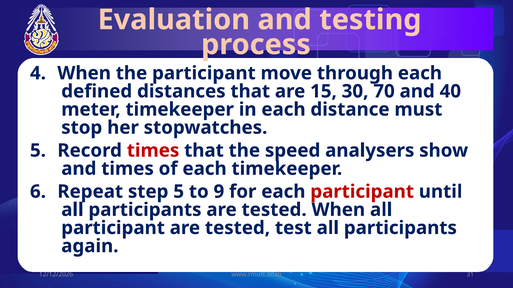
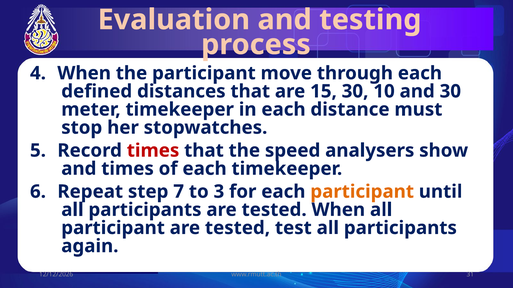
70: 70 -> 10 (384, 91)
and 40: 40 -> 30 (450, 91)
step 5: 5 -> 7 (179, 192)
9: 9 -> 3 (219, 192)
participant colour: red -> orange (362, 192)
